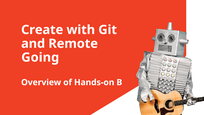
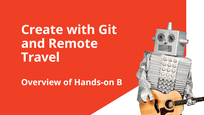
Going: Going -> Travel (40, 57)
